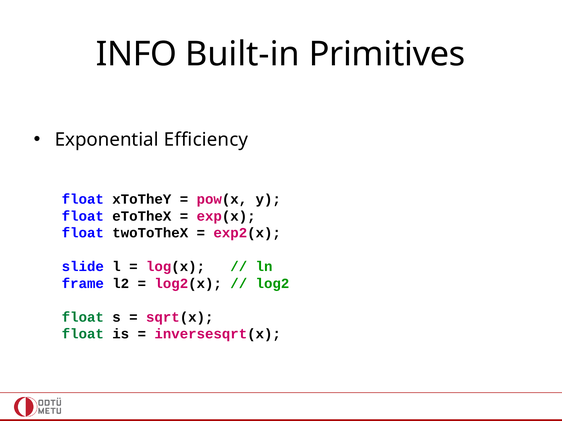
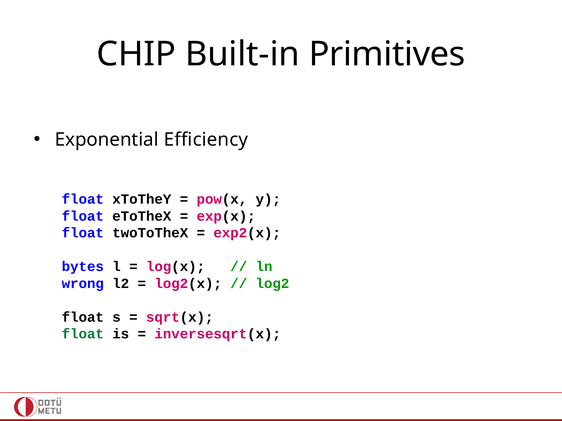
INFO: INFO -> CHIP (136, 54)
slide: slide -> bytes (83, 267)
frame: frame -> wrong (83, 284)
float colour: green -> black (83, 318)
